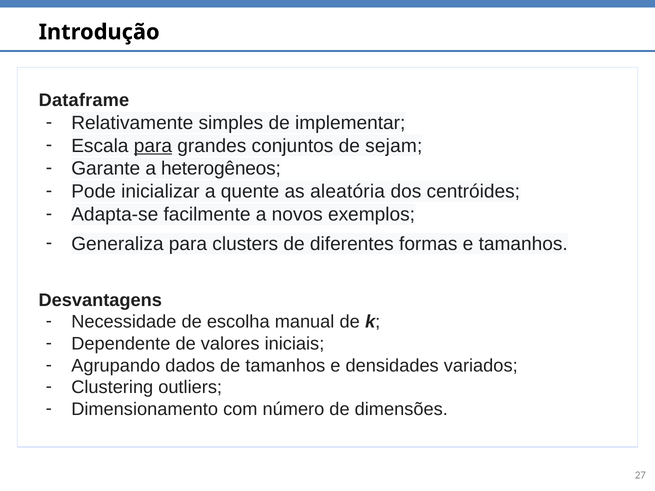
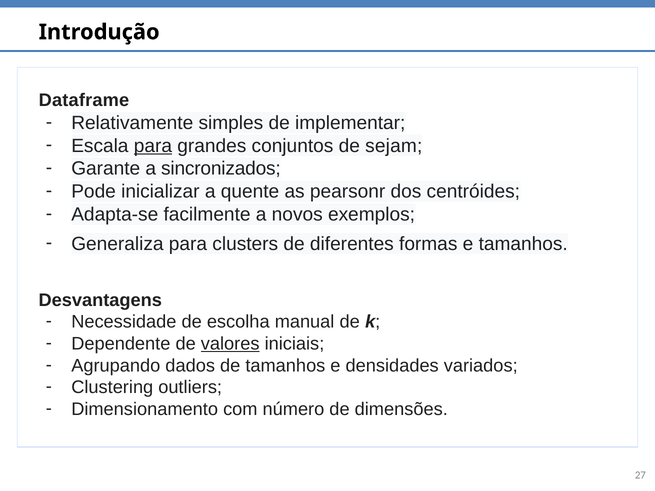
heterogêneos: heterogêneos -> sincronizados (221, 169)
aleatória: aleatória -> pearsonr (348, 192)
valores underline: none -> present (230, 344)
